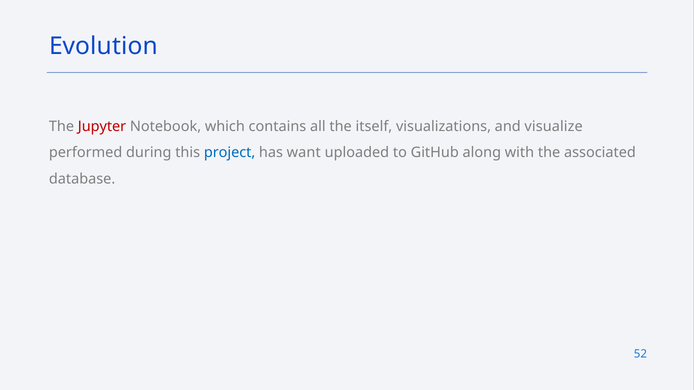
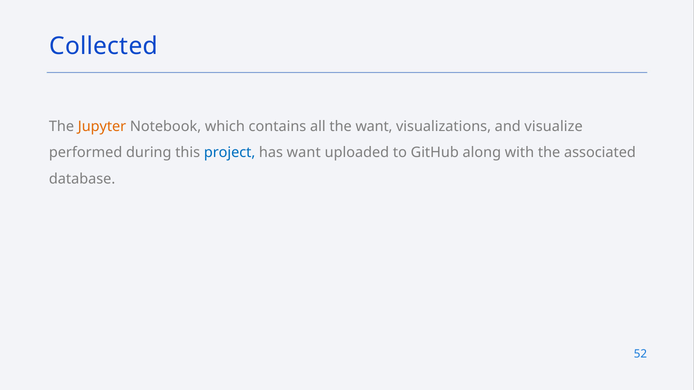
Evolution: Evolution -> Collected (103, 46)
Jupyter colour: red -> orange (102, 127)
the itself: itself -> want (374, 127)
